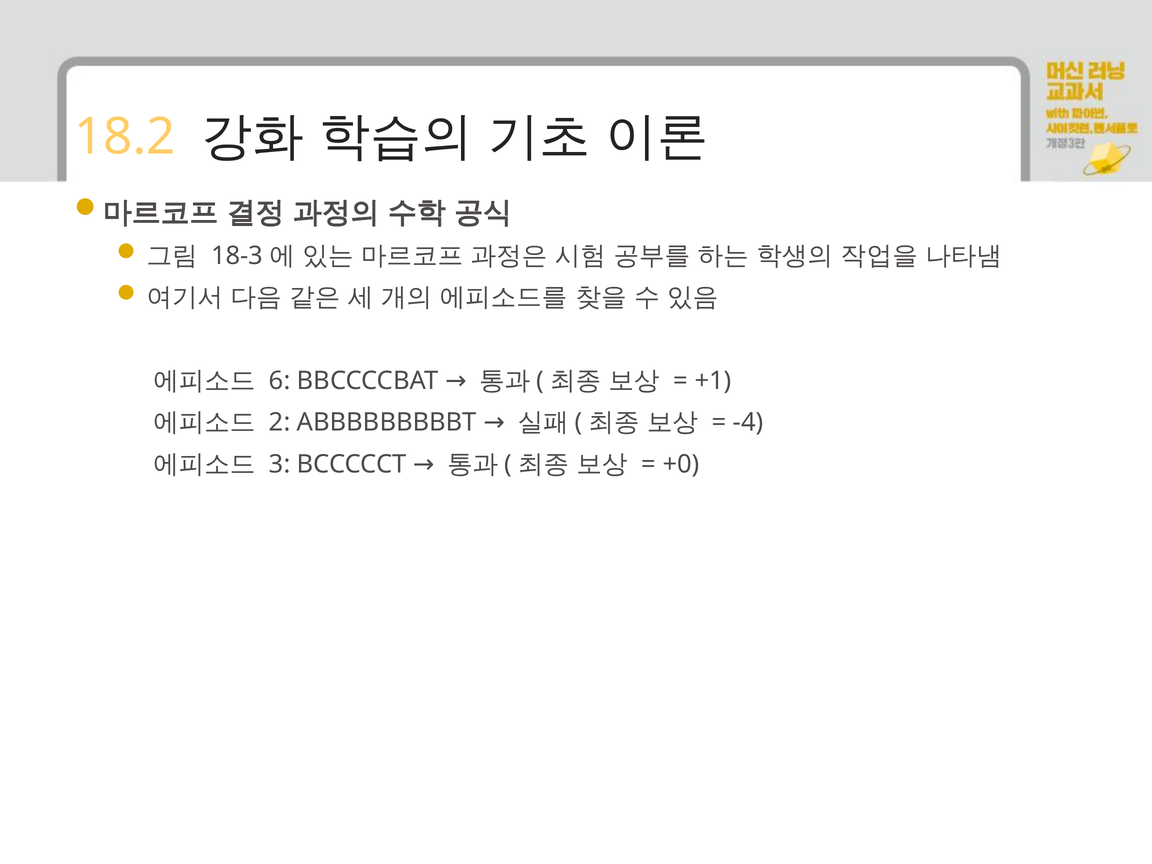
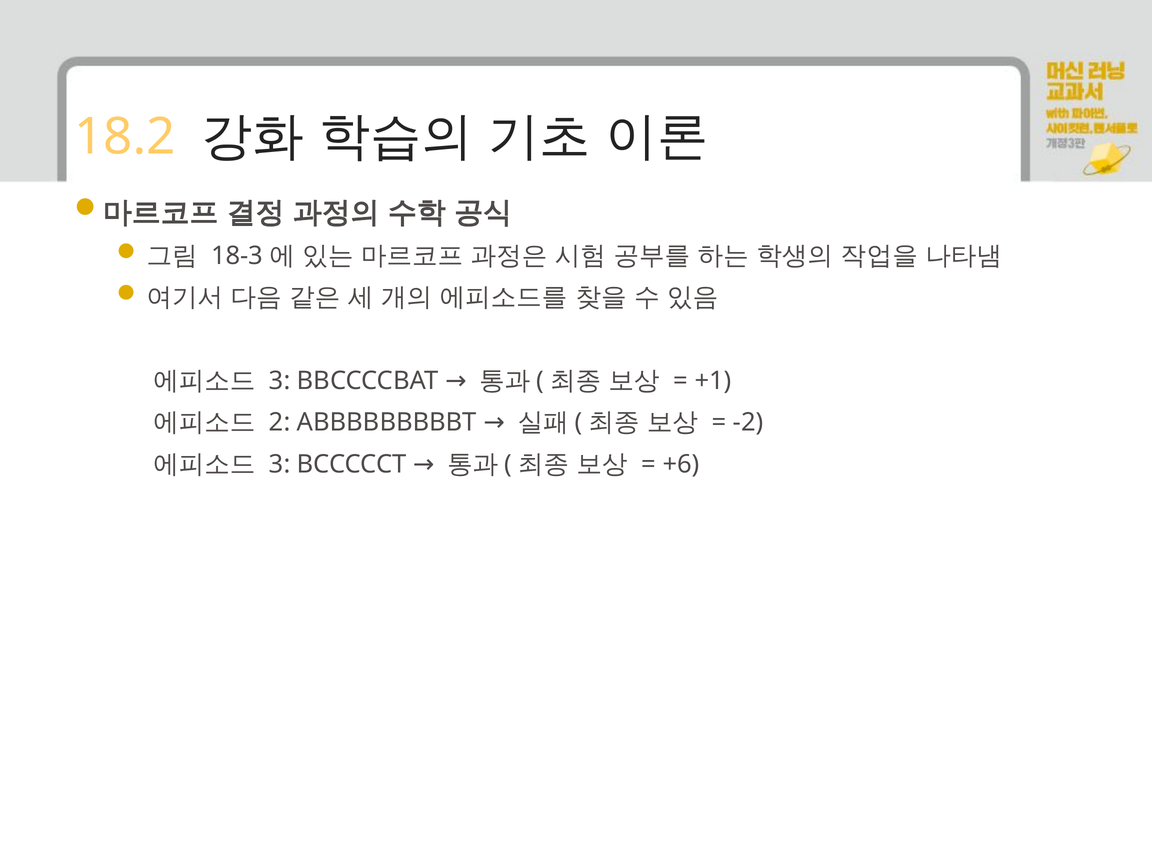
6: 6 -> 3 (280, 381)
-4: -4 -> -2 (748, 423)
+0: +0 -> +6 (681, 464)
